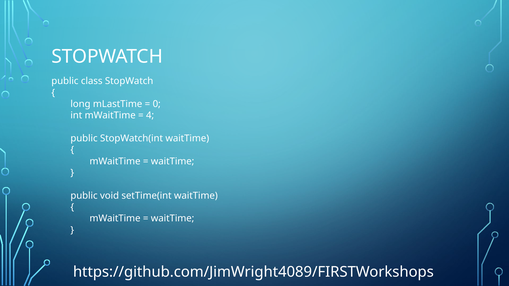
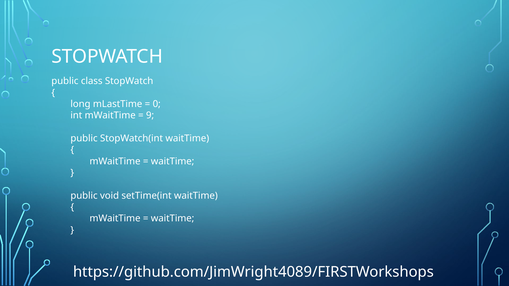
4: 4 -> 9 (150, 116)
